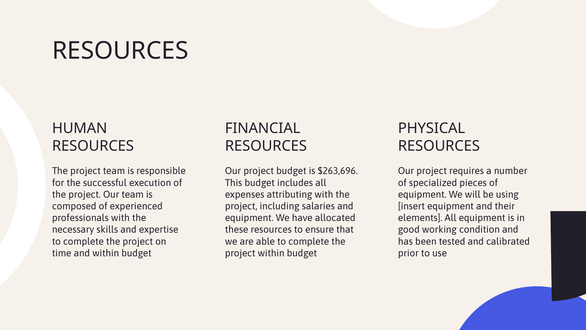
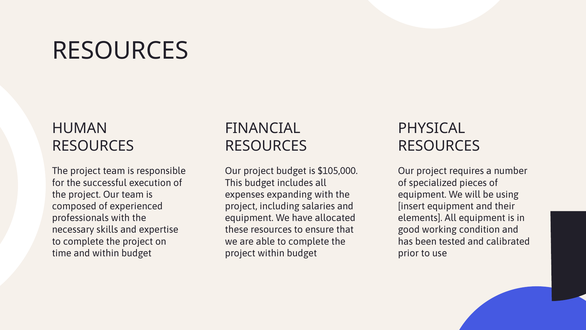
$263,696: $263,696 -> $105,000 (338, 171)
attributing: attributing -> expanding (289, 194)
